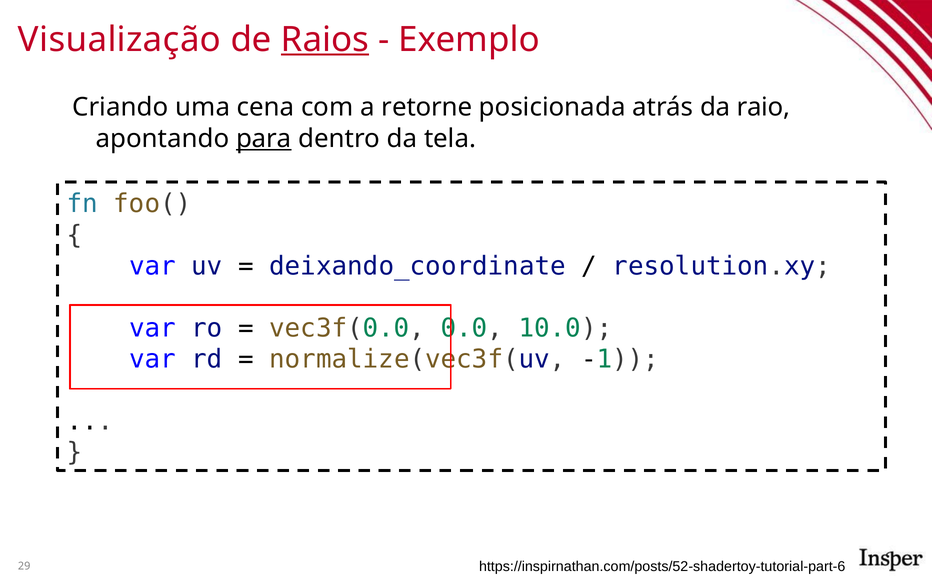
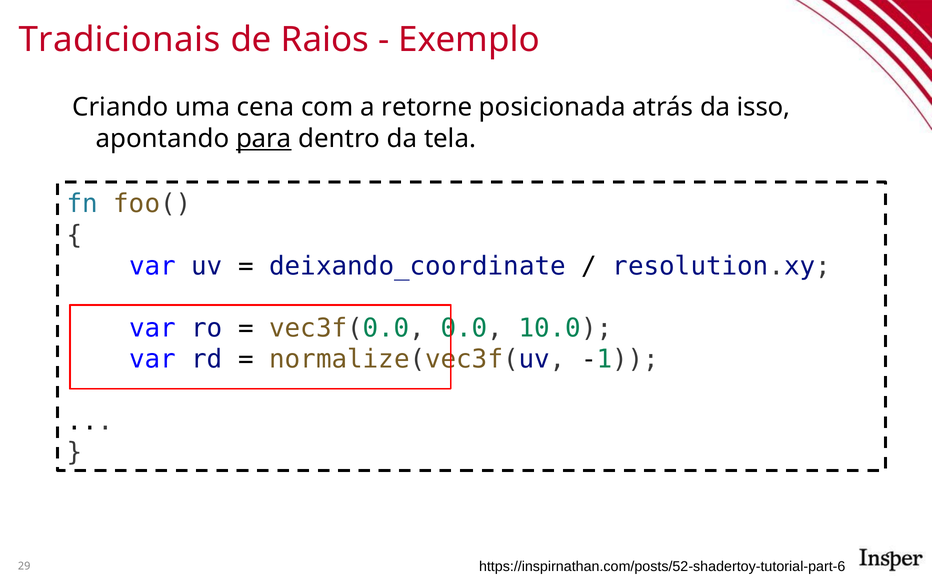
Visualização: Visualização -> Tradicionais (119, 40)
Raios underline: present -> none (325, 40)
raio: raio -> isso (763, 108)
